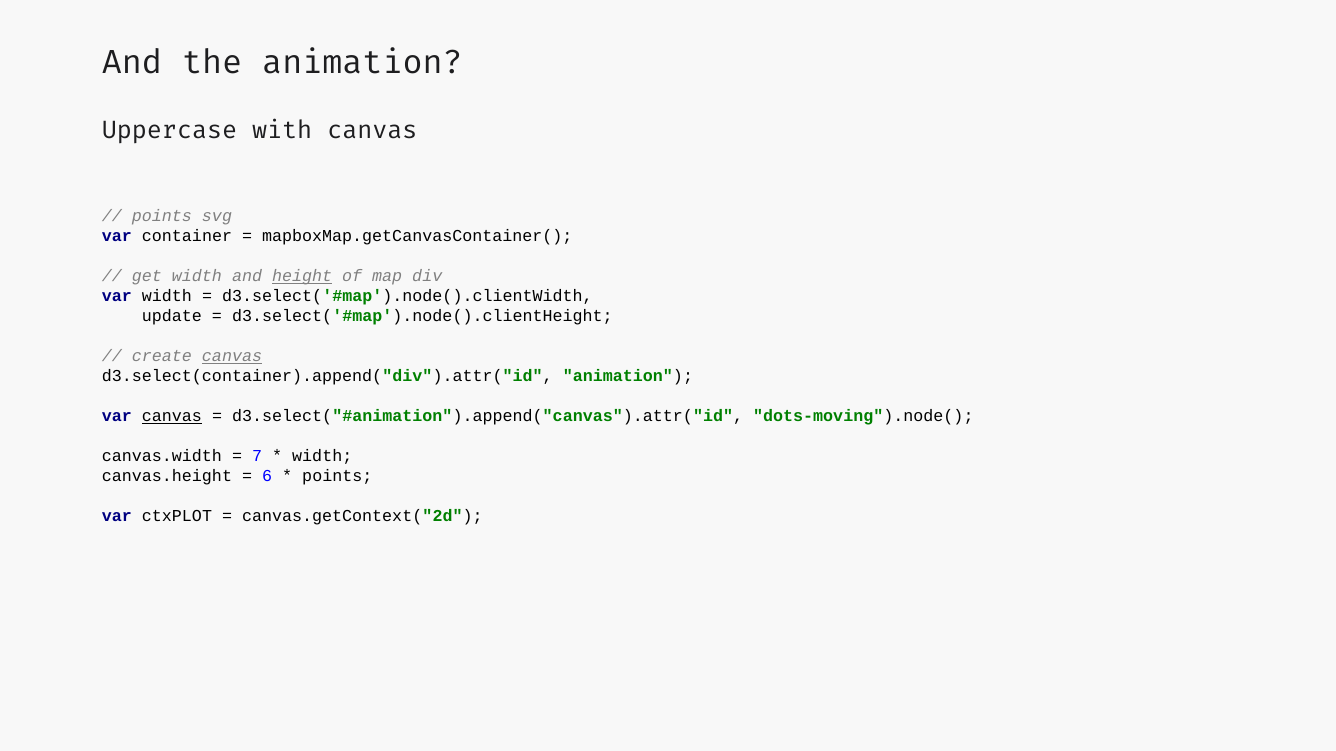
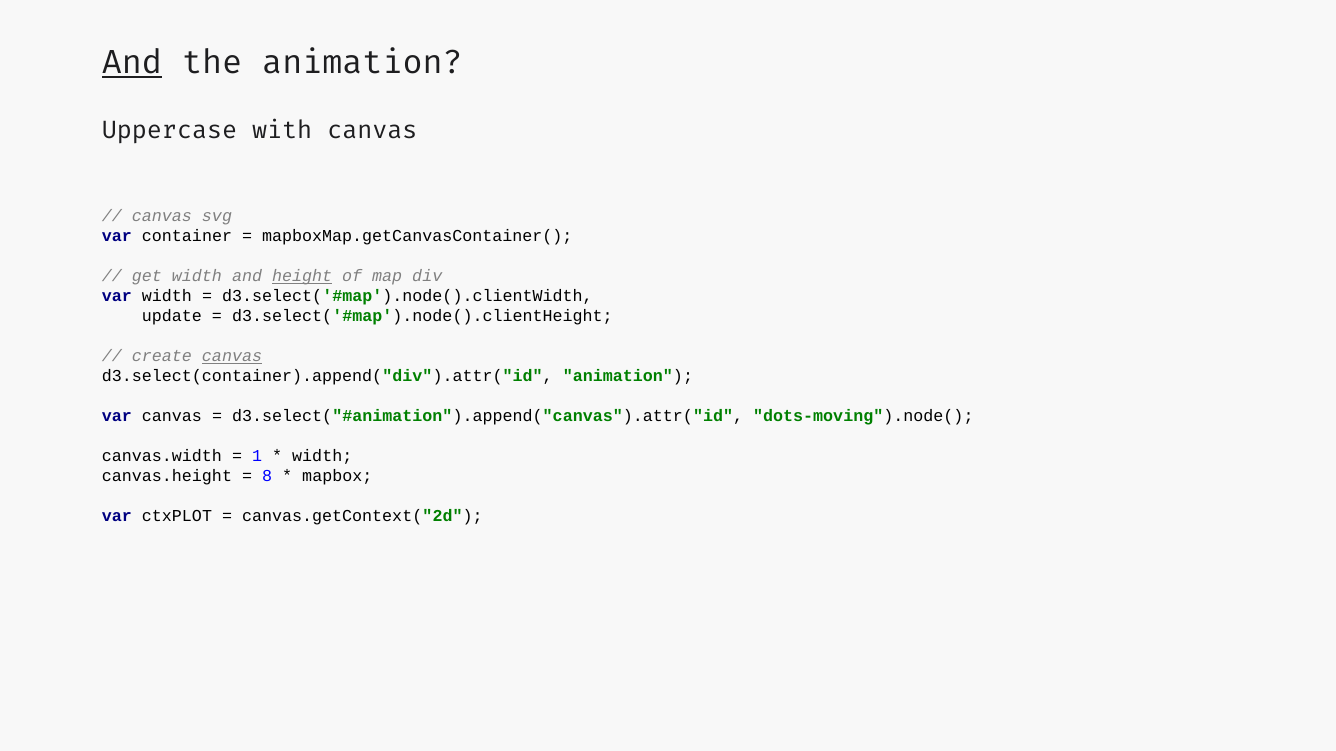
And underline: none -> present (132, 63)
points: points -> canvas (162, 216)
canvas underline: present -> none (172, 417)
7: 7 -> 1 (257, 457)
6: 6 -> 8 (267, 477)
points: points -> mapbox (337, 477)
